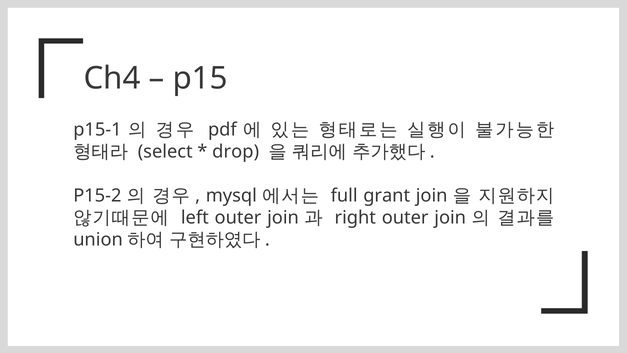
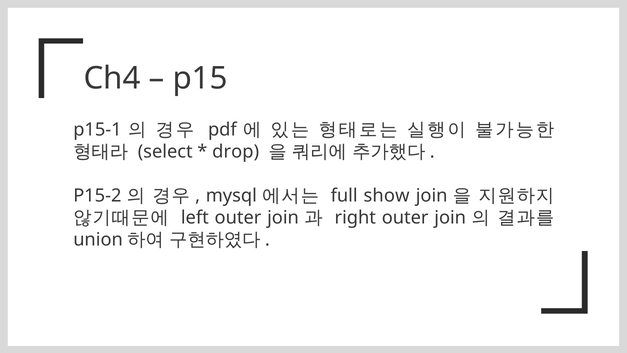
grant: grant -> show (387, 195)
